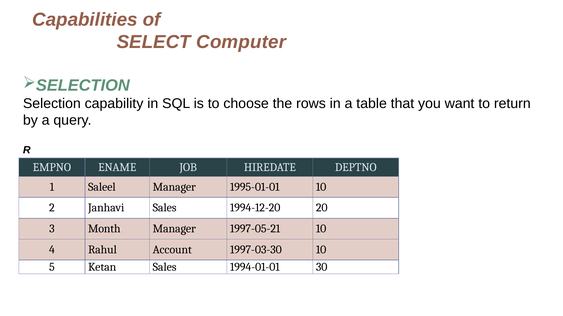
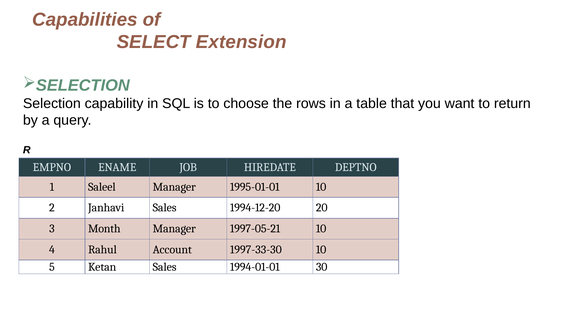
Computer: Computer -> Extension (241, 42)
1997-03-30: 1997-03-30 -> 1997-33-30 (256, 250)
